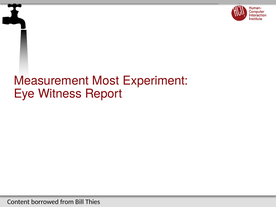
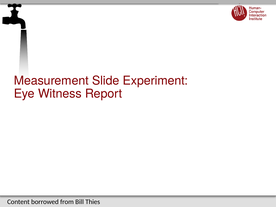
Most: Most -> Slide (106, 81)
